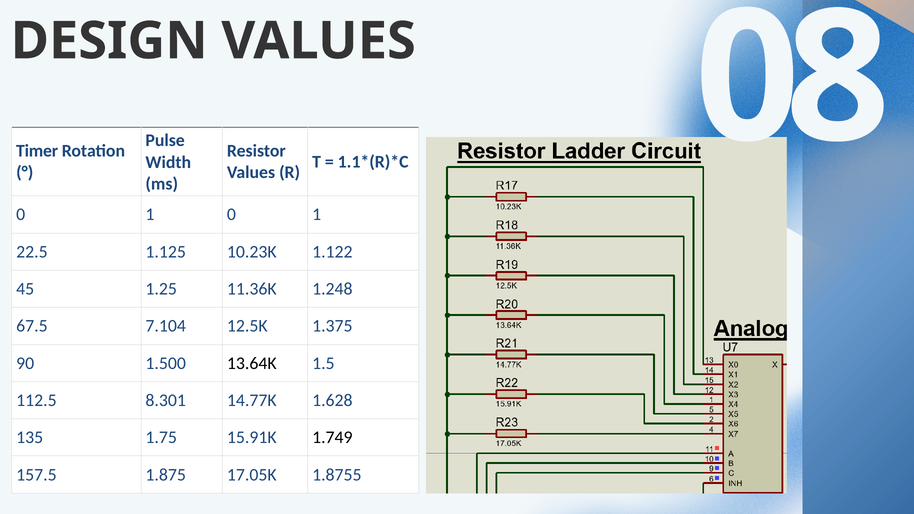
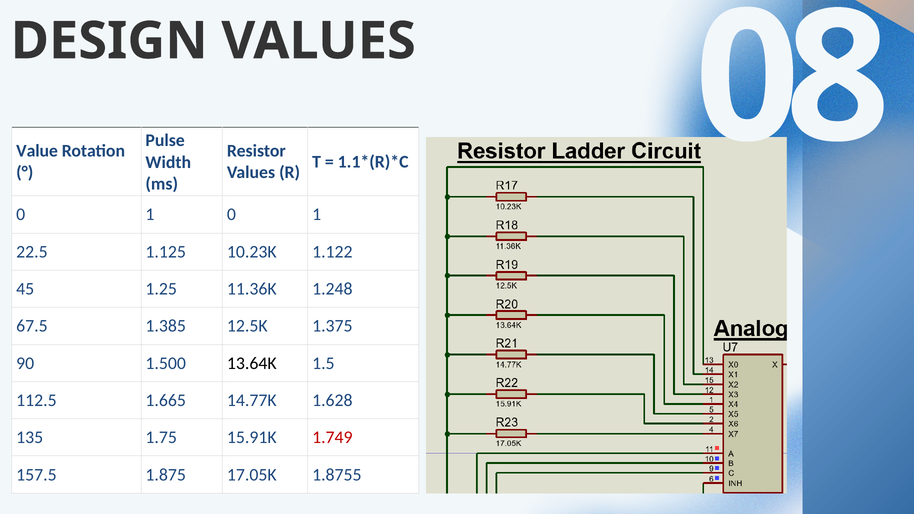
Timer: Timer -> Value (37, 151)
7.104: 7.104 -> 1.385 (166, 326)
8.301: 8.301 -> 1.665 (166, 400)
1.749 colour: black -> red (332, 438)
